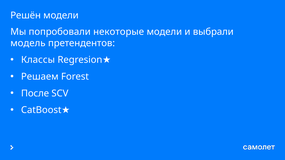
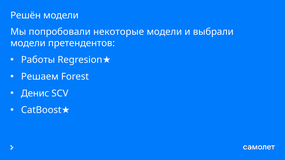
модель: модель -> модели (28, 43)
Классы: Классы -> Работы (38, 60)
После: После -> Денис (35, 93)
